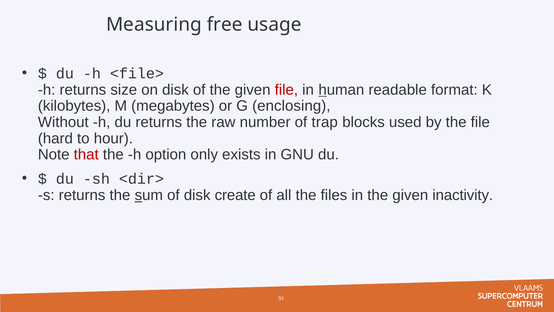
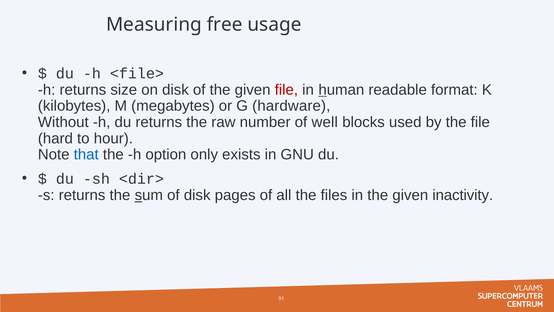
enclosing: enclosing -> hardware (291, 106)
trap: trap -> well (325, 122)
that colour: red -> blue (86, 154)
create: create -> pages (235, 195)
